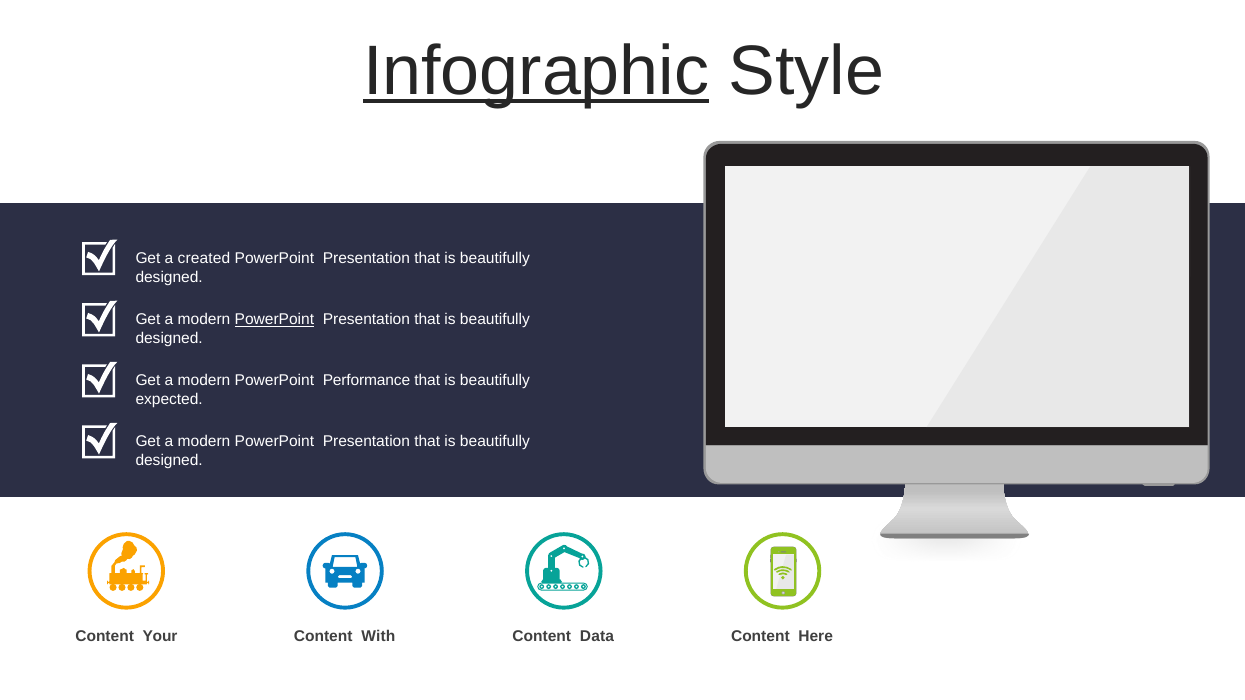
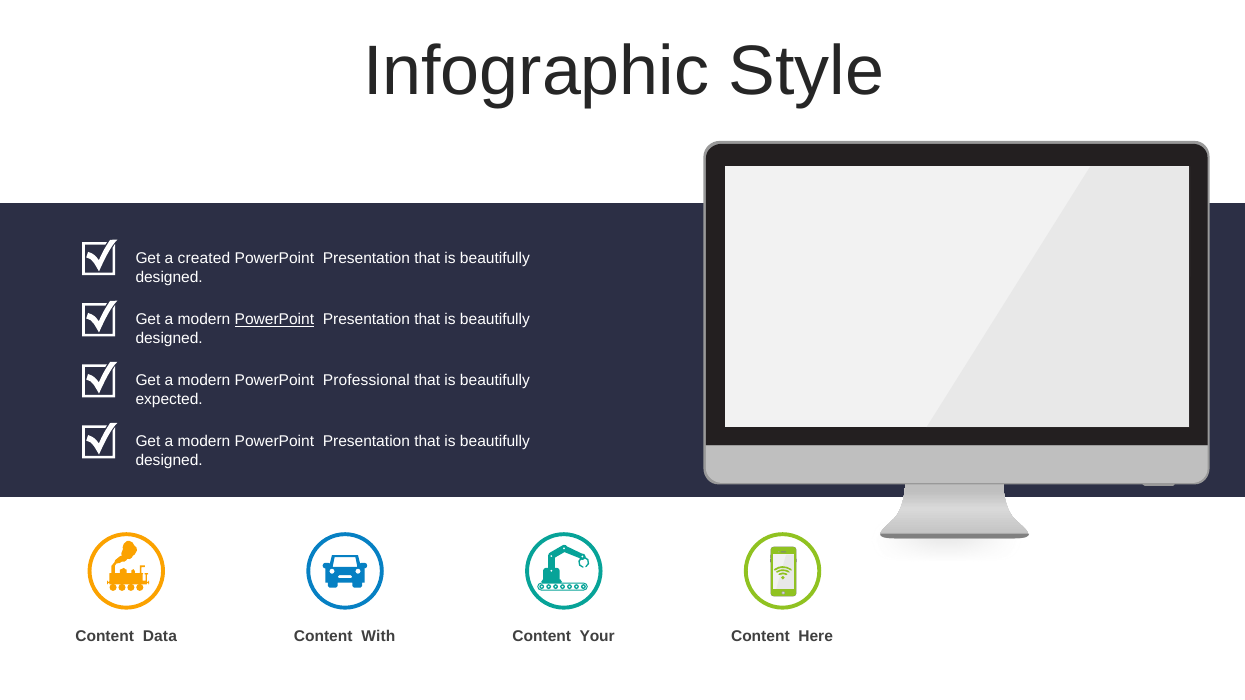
Infographic underline: present -> none (536, 71)
Performance: Performance -> Professional (366, 381)
Your: Your -> Data (160, 637)
Data: Data -> Your (597, 637)
